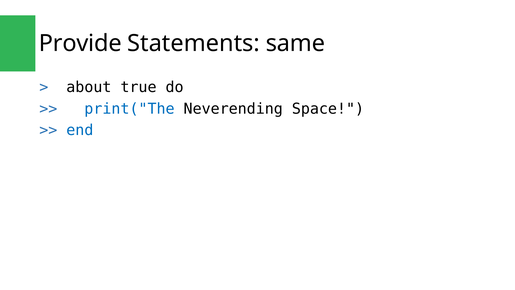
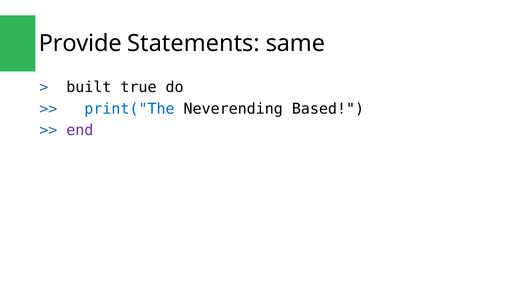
about: about -> built (89, 87)
Space: Space -> Based (328, 109)
end colour: blue -> purple (80, 130)
